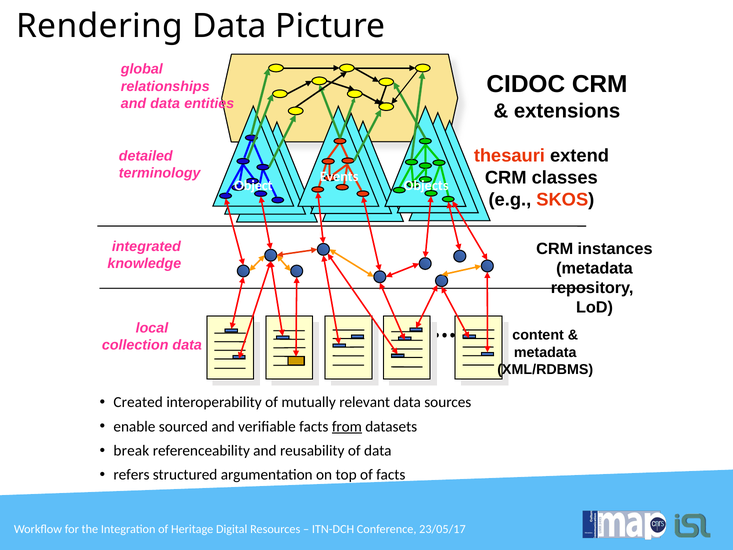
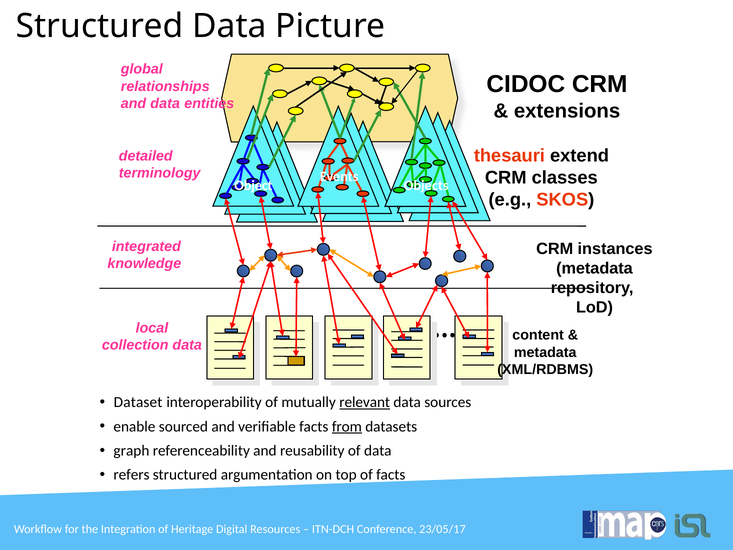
Rendering: Rendering -> Structured (100, 26)
Created: Created -> Dataset (138, 402)
relevant underline: none -> present (365, 402)
break: break -> graph (131, 450)
